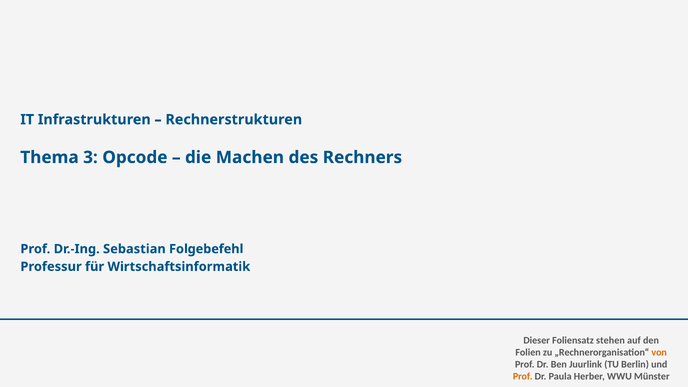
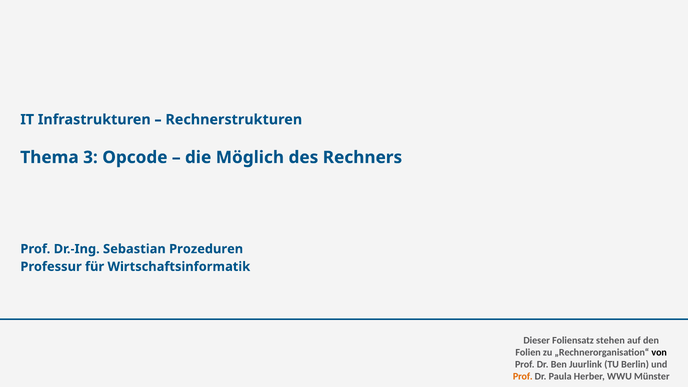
Machen: Machen -> Möglich (250, 157)
Folgebefehl: Folgebefehl -> Prozeduren (206, 249)
von colour: orange -> black (659, 352)
